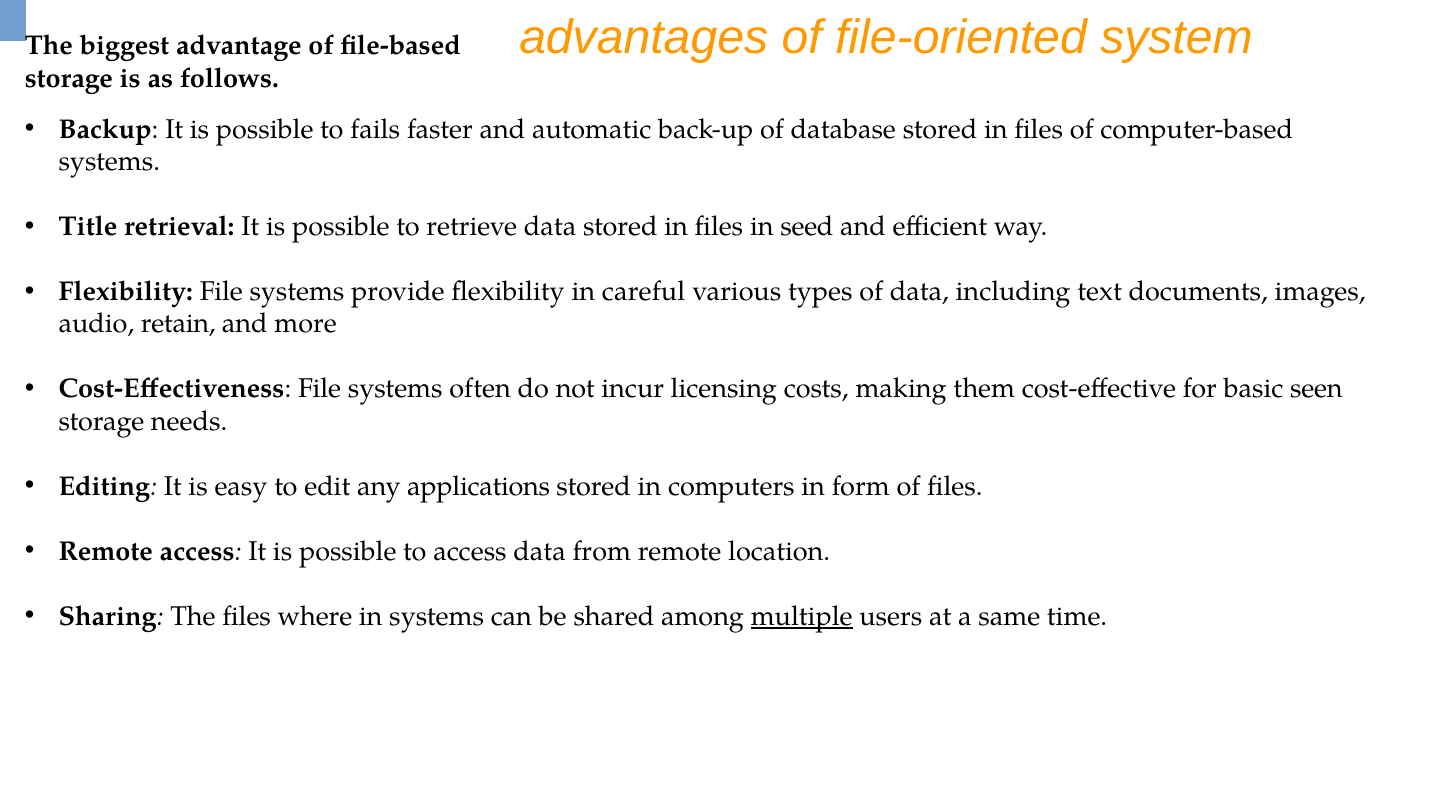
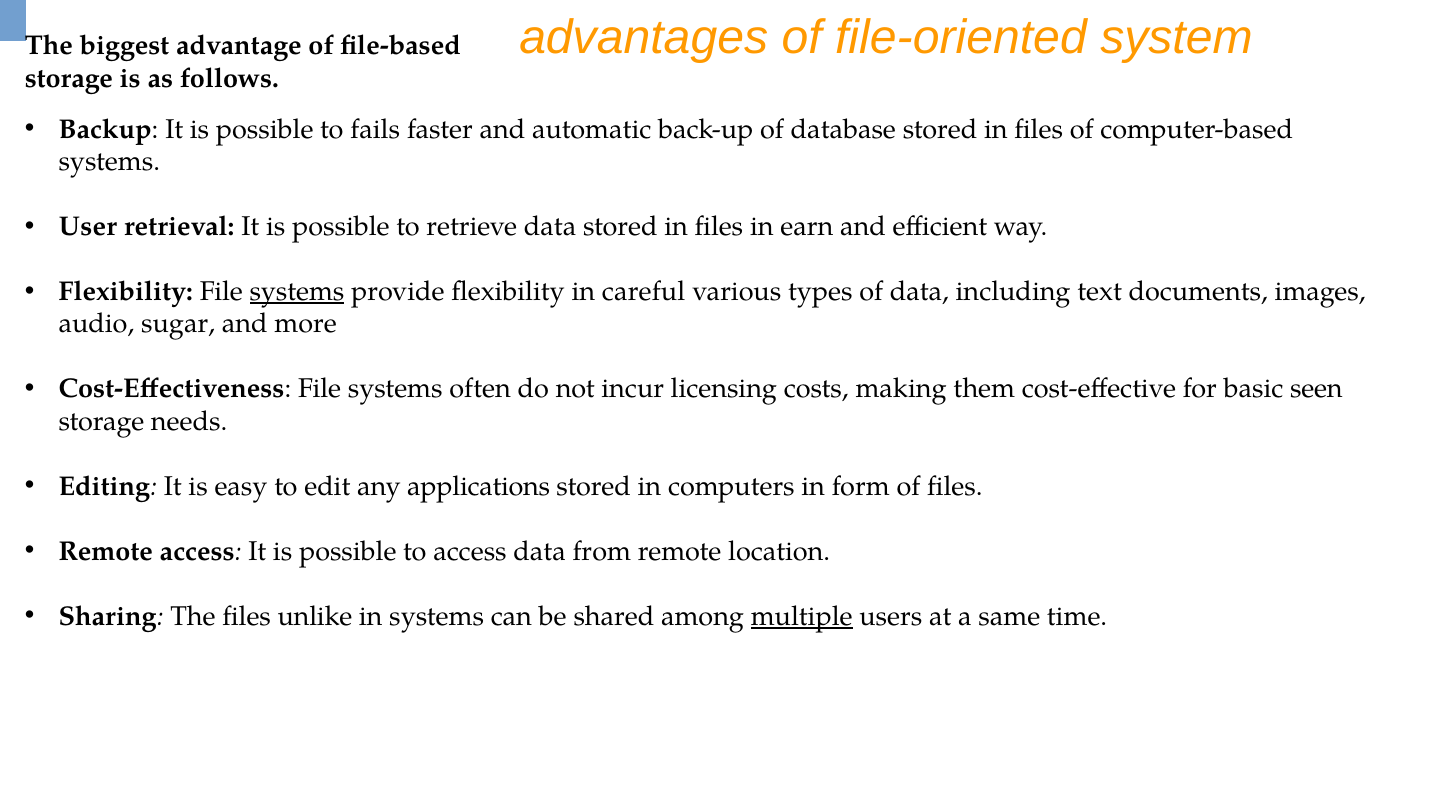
Title: Title -> User (88, 227)
seed: seed -> earn (807, 227)
systems underline: none -> present (297, 292)
retain: retain -> sugar (178, 324)
where: where -> unlike (315, 617)
